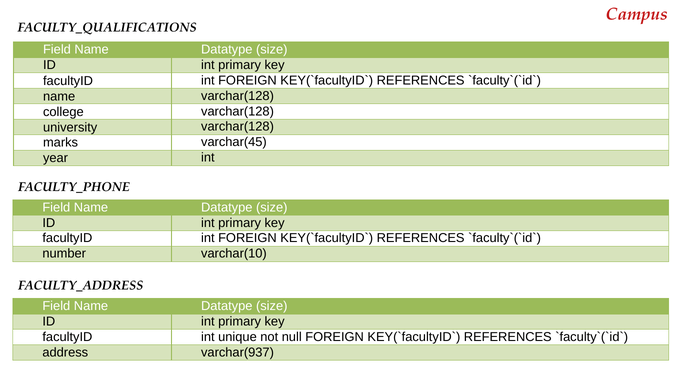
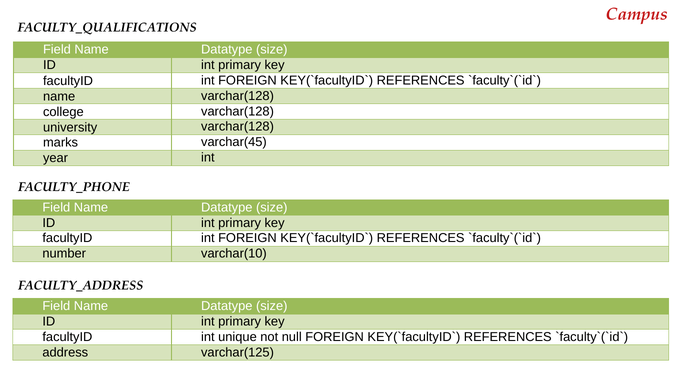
varchar(937: varchar(937 -> varchar(125 (237, 352)
